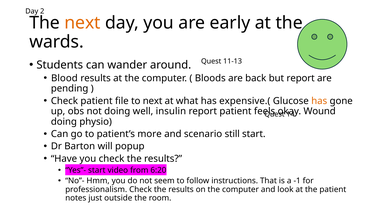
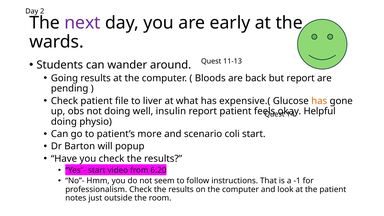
next colour: orange -> purple (83, 23)
Blood: Blood -> Going (64, 78)
to next: next -> liver (153, 101)
Wound: Wound -> Helpful (320, 111)
still: still -> coli (232, 134)
